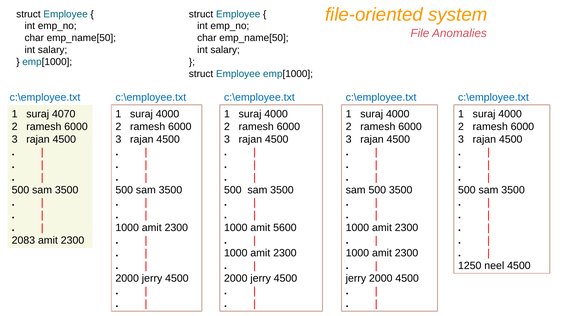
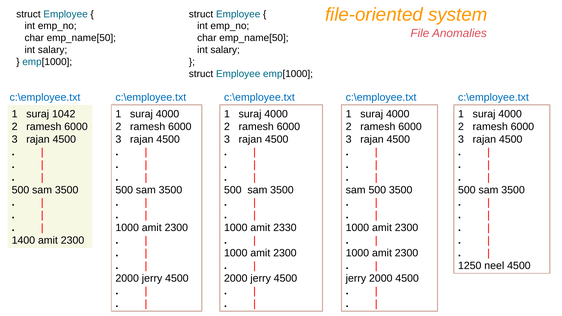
4070: 4070 -> 1042 (64, 114)
5600: 5600 -> 2330 (285, 228)
2083: 2083 -> 1400 (23, 241)
